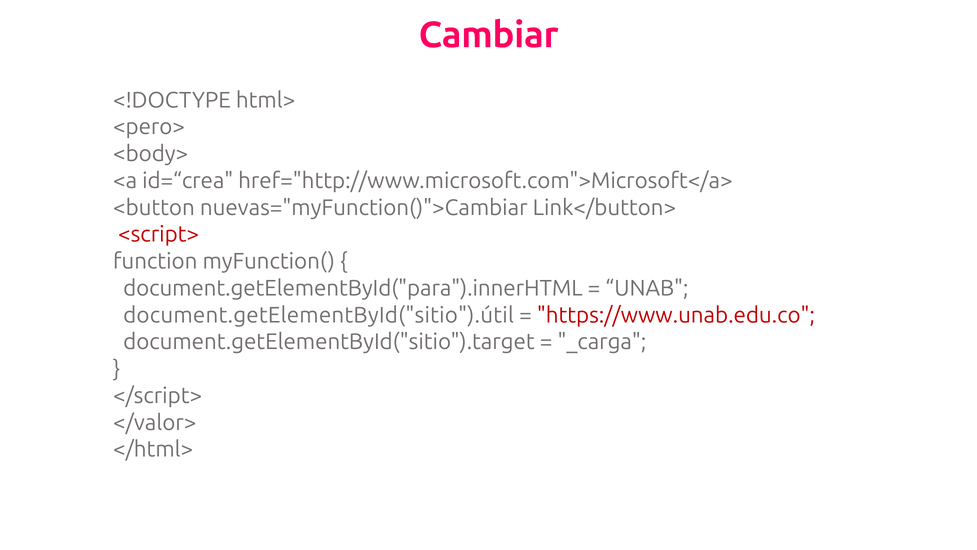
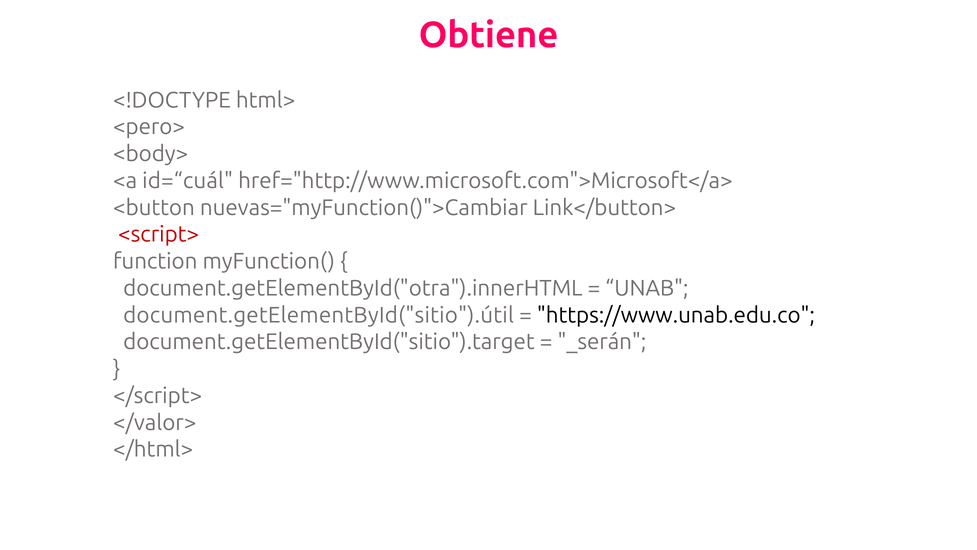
Cambiar: Cambiar -> Obtiene (488, 35)
id=“crea: id=“crea -> id=“cuál (188, 181)
document.getElementById("para").innerHTML: document.getElementById("para").innerHTML -> document.getElementById("otra").innerHTML (353, 288)
https://www.unab.edu.co colour: red -> black (676, 315)
_carga: _carga -> _serán (602, 342)
